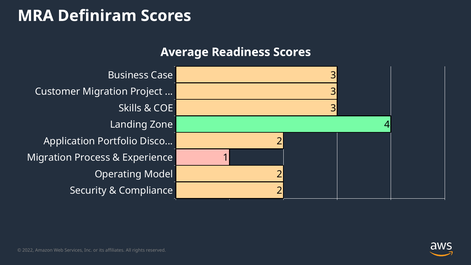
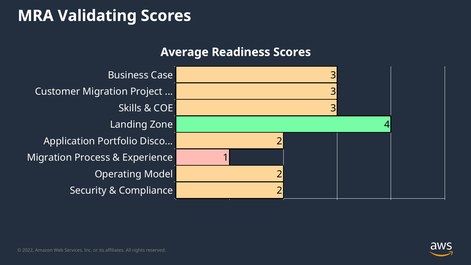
Definiram: Definiram -> Validating (97, 16)
